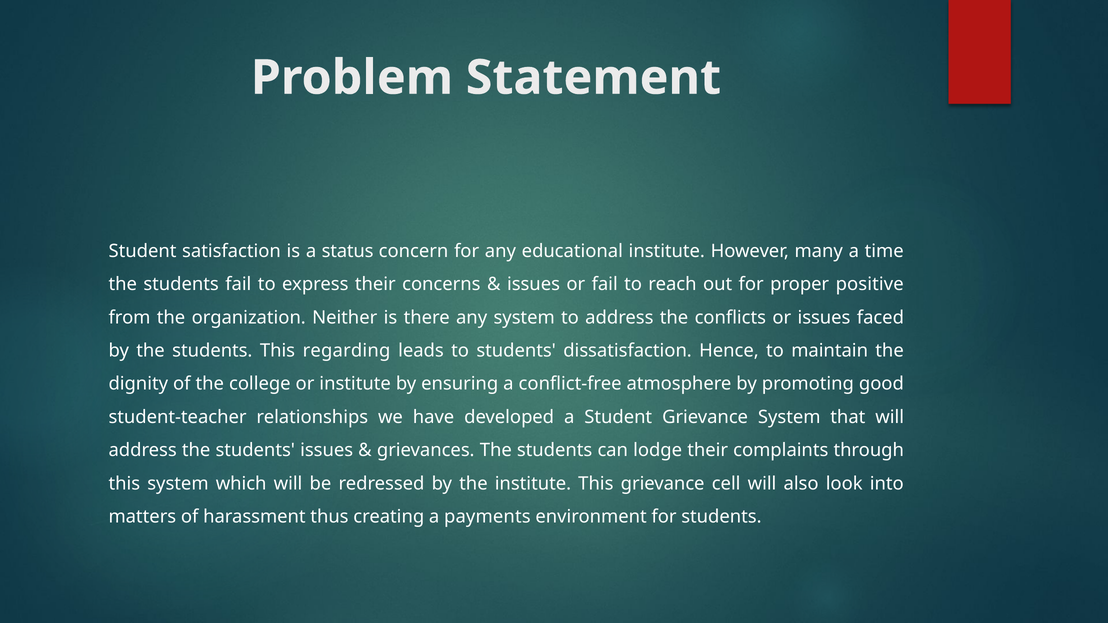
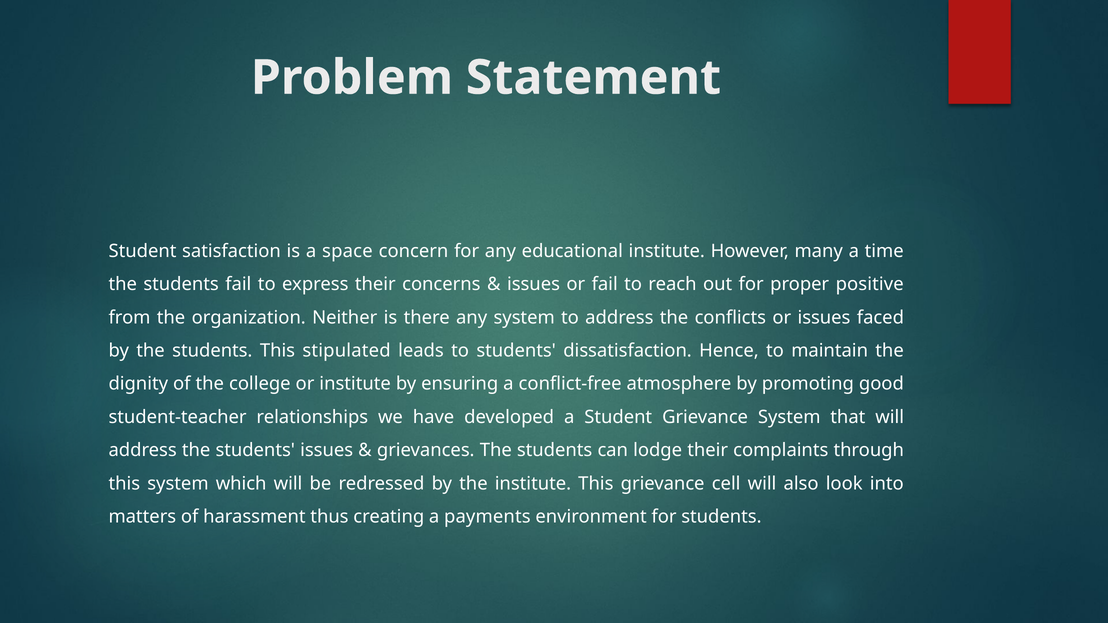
status: status -> space (347, 251)
regarding: regarding -> stipulated (347, 351)
